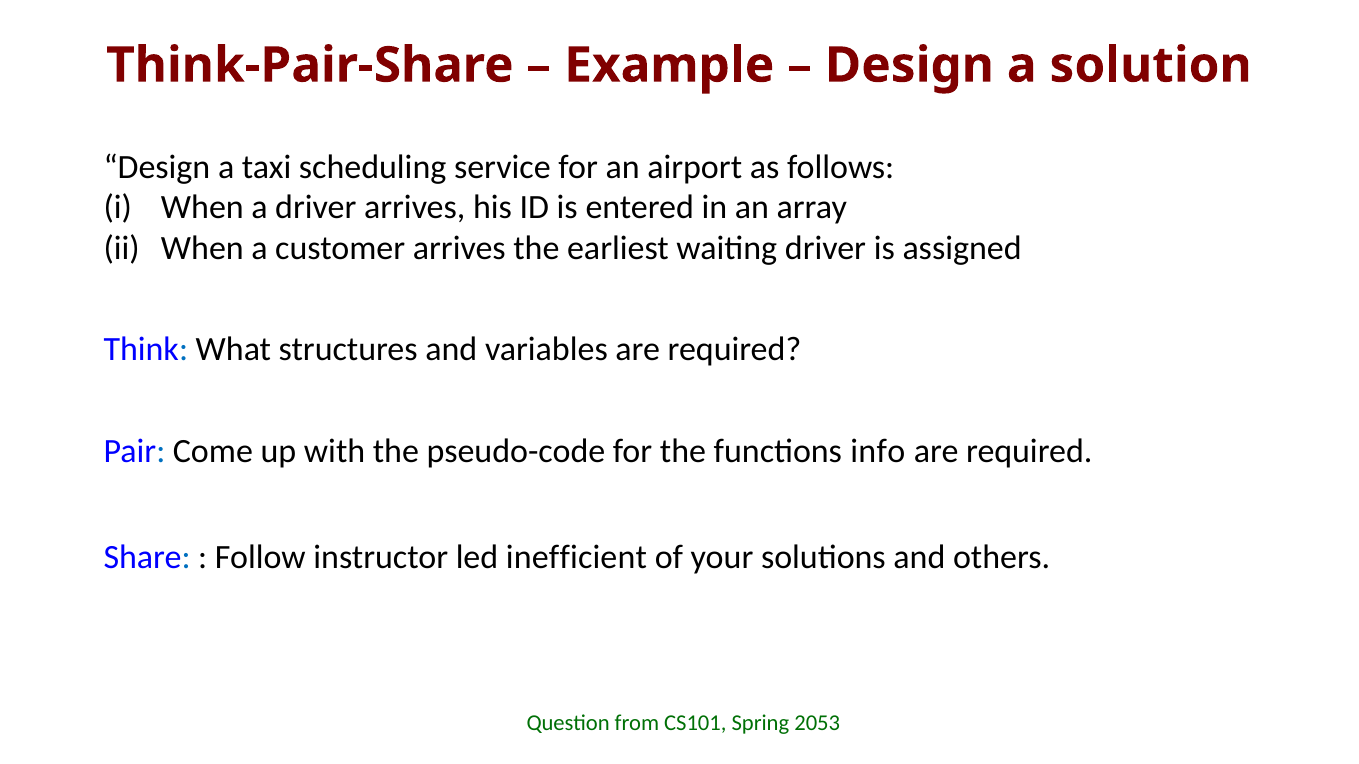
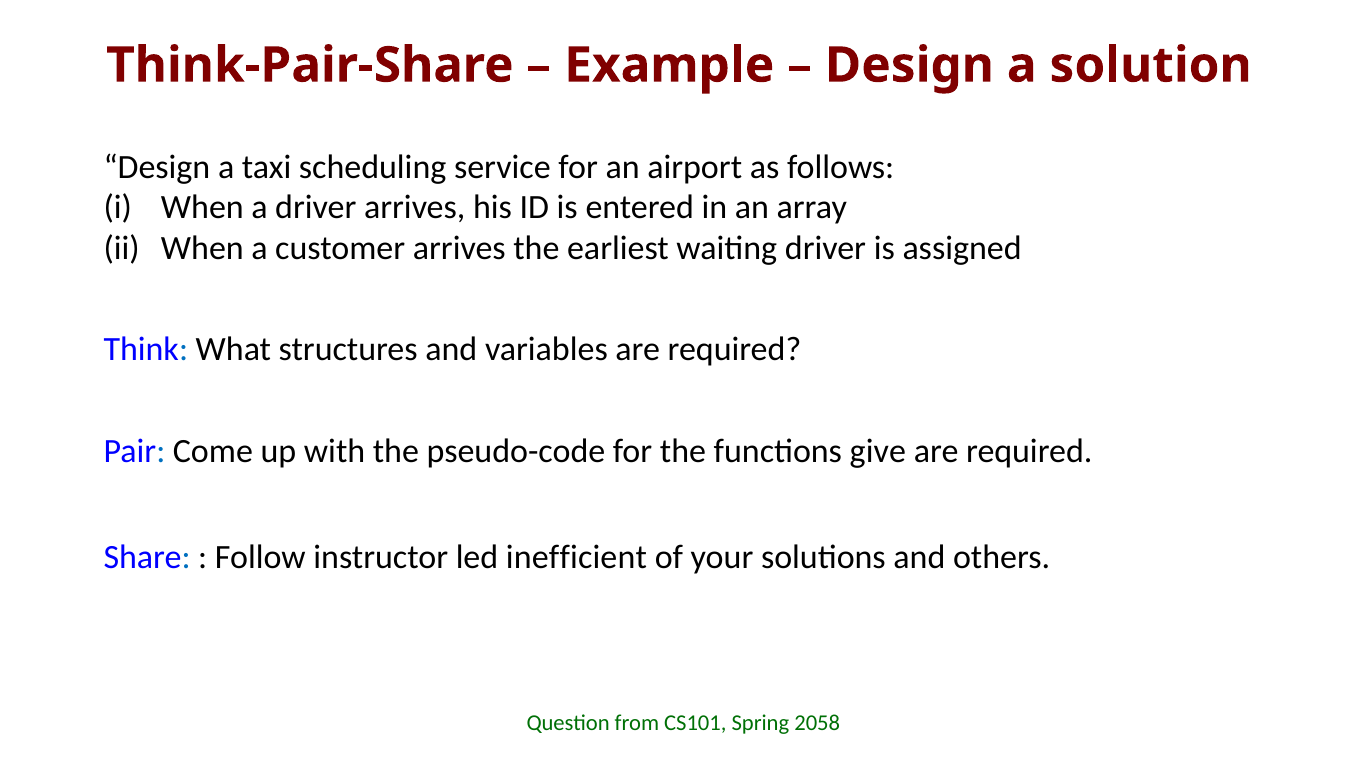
info: info -> give (878, 451)
2053: 2053 -> 2058 (817, 723)
